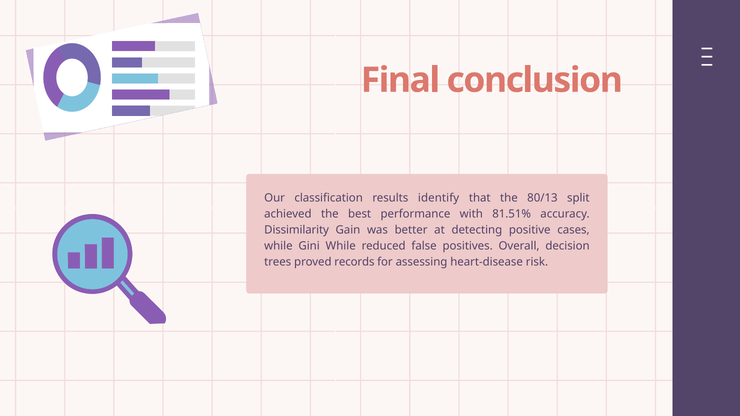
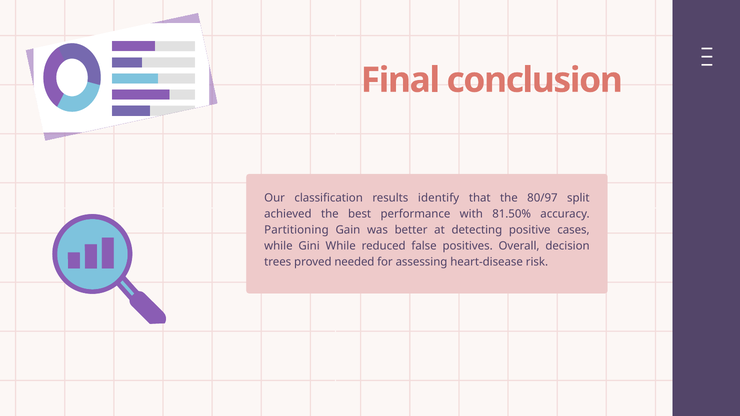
80/13: 80/13 -> 80/97 (542, 198)
81.51%: 81.51% -> 81.50% (512, 214)
Dissimilarity: Dissimilarity -> Partitioning (296, 230)
records: records -> needed (354, 262)
